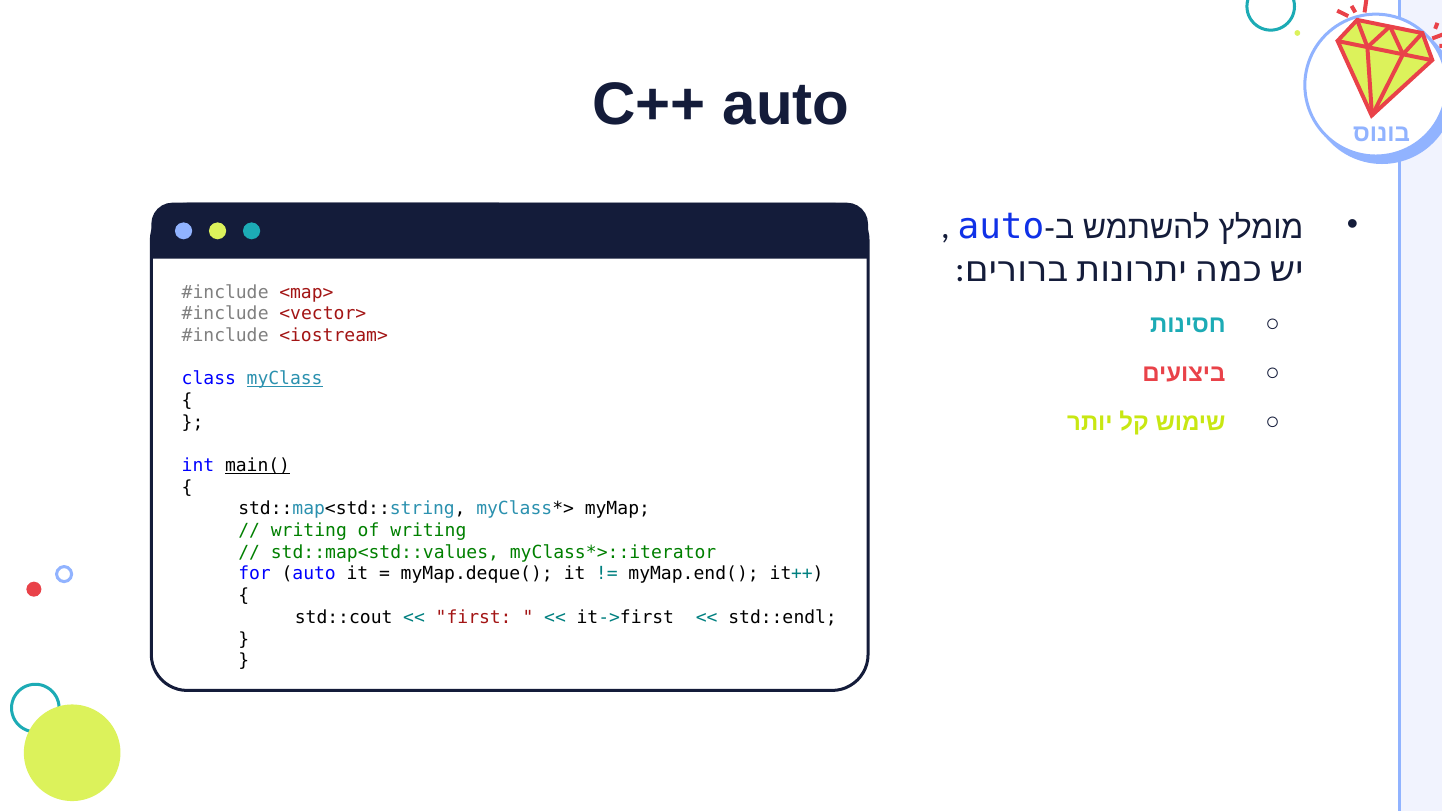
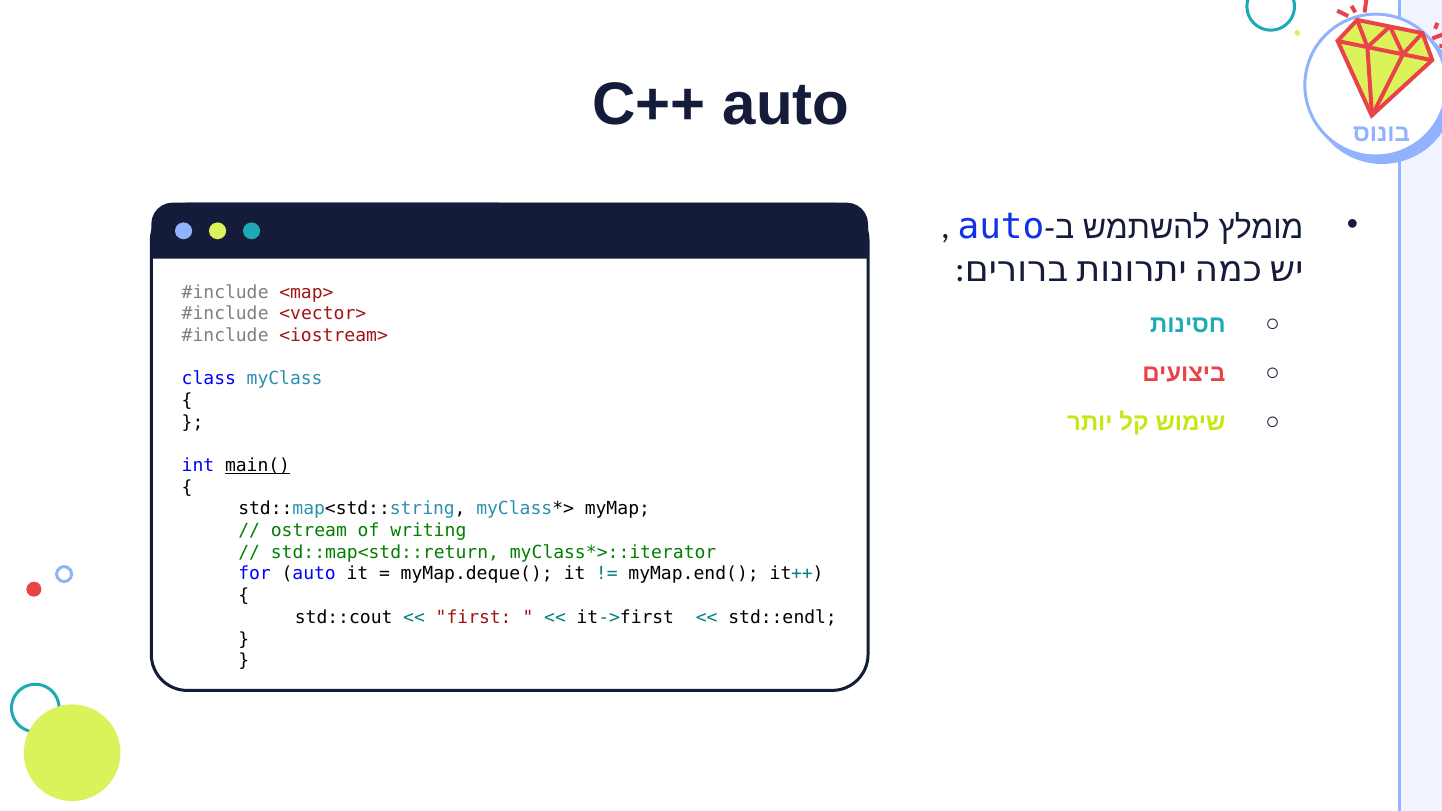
myClass underline: present -> none (285, 379)
writing: writing -> ostream (309, 531)
std::map<std::values: std::map<std::values -> std::map<std::return (385, 552)
